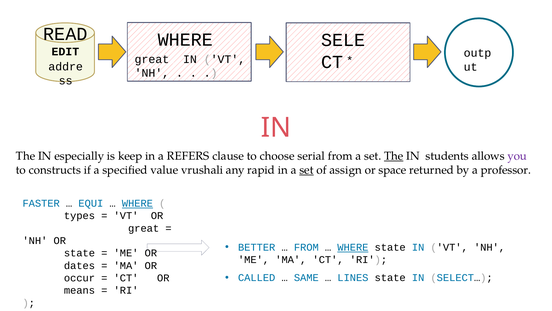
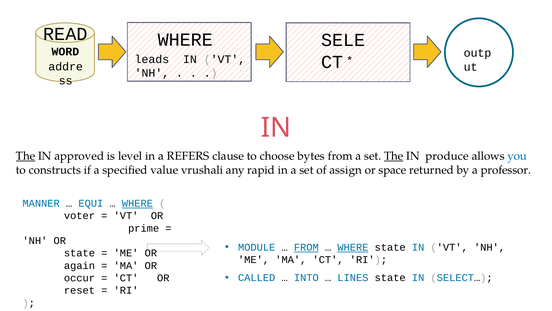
EDIT: EDIT -> WORD (65, 52)
great: great -> leads (152, 59)
The underline: none -> present (26, 156)
especially: especially -> approved (79, 156)
keep: keep -> level (130, 156)
serial: serial -> bytes (311, 156)
students: students -> produce (447, 156)
you colour: purple -> blue (517, 156)
set underline: present -> none (306, 170)
FASTER: FASTER -> MANNER (41, 203)
types: types -> voter (79, 216)
great: great -> prime (144, 228)
BETTER: BETTER -> MODULE (257, 247)
FROM underline: none -> present (306, 247)
dates: dates -> again (79, 265)
SAME: SAME -> INTO (306, 277)
means: means -> reset (79, 290)
